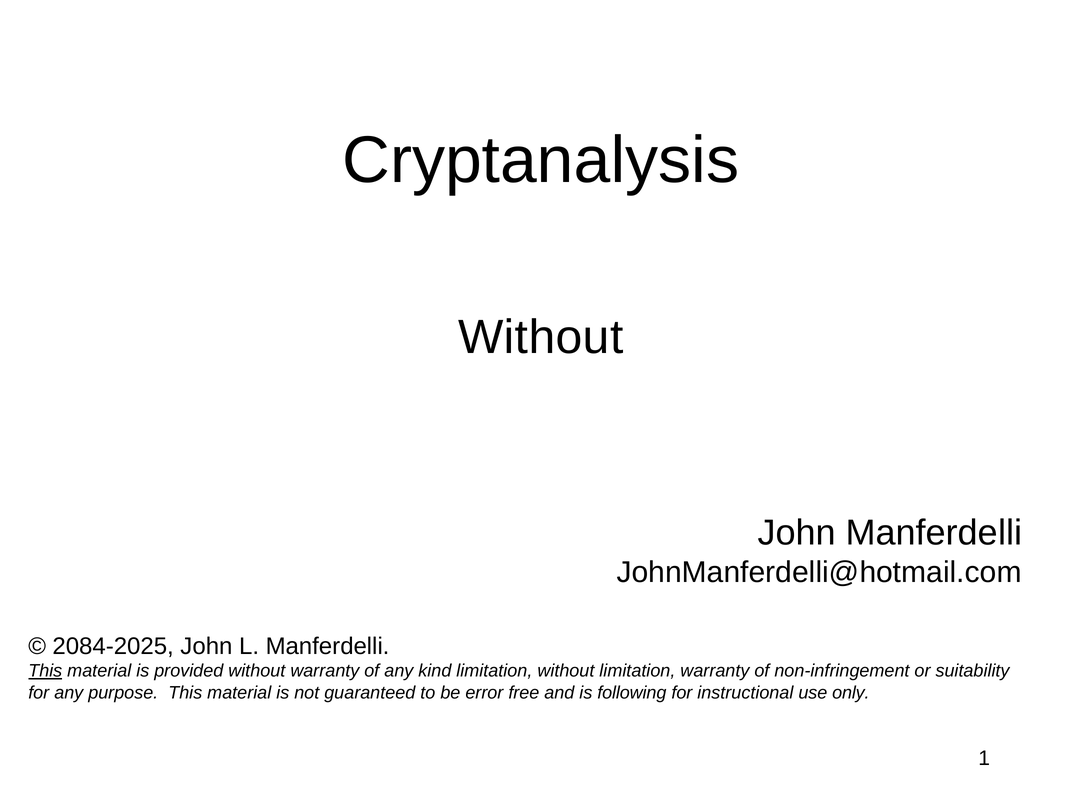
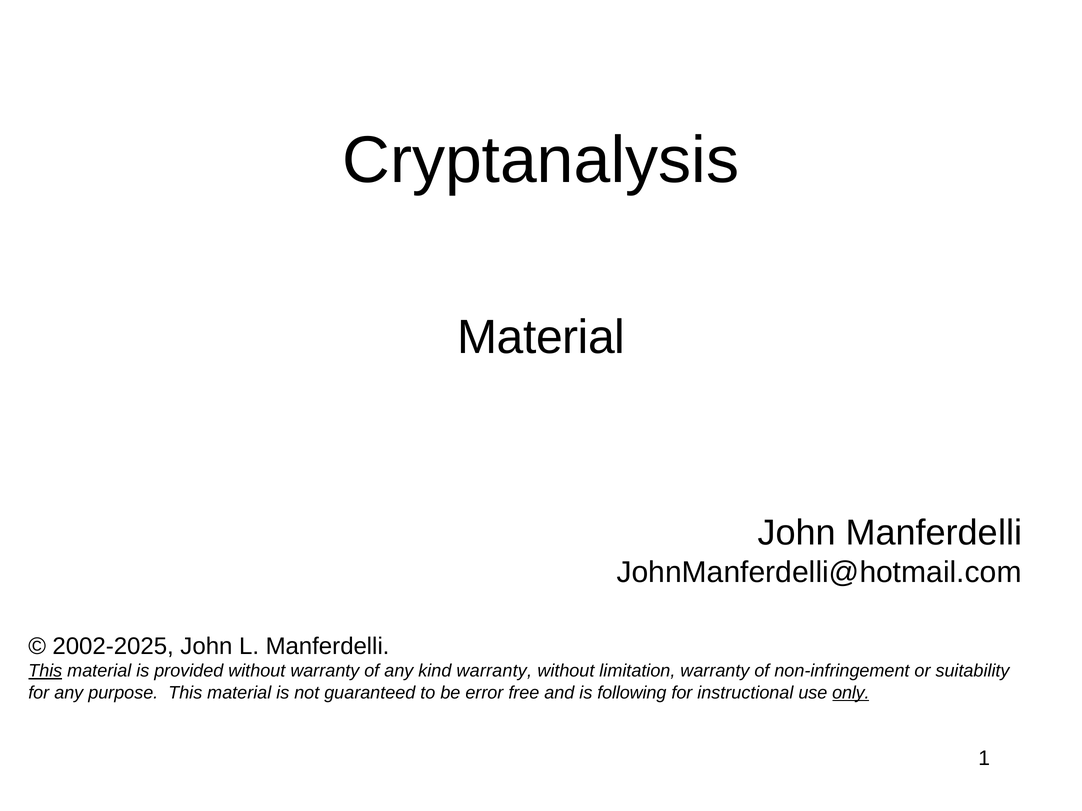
Without: Without -> Material (541, 337)
2084-2025: 2084-2025 -> 2002-2025 (113, 647)
kind limitation: limitation -> warranty (494, 671)
only underline: none -> present (851, 693)
